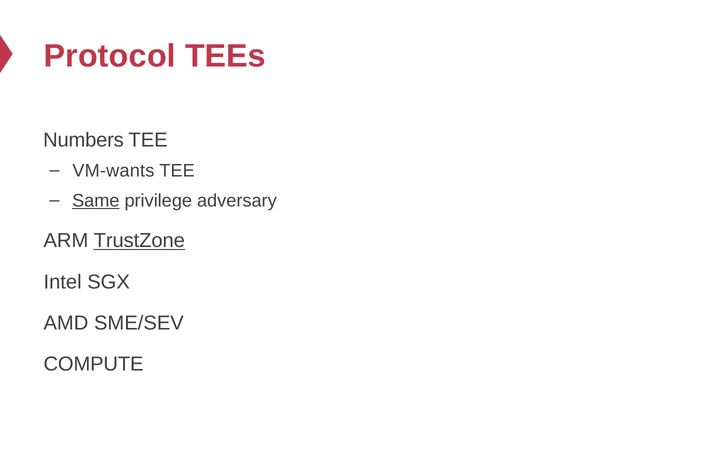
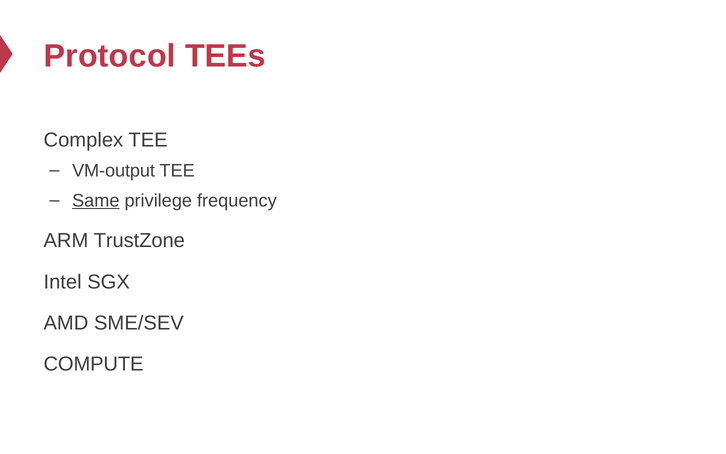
Numbers: Numbers -> Complex (83, 140)
VM-wants: VM-wants -> VM-output (114, 171)
adversary: adversary -> frequency (237, 201)
TrustZone underline: present -> none (139, 241)
